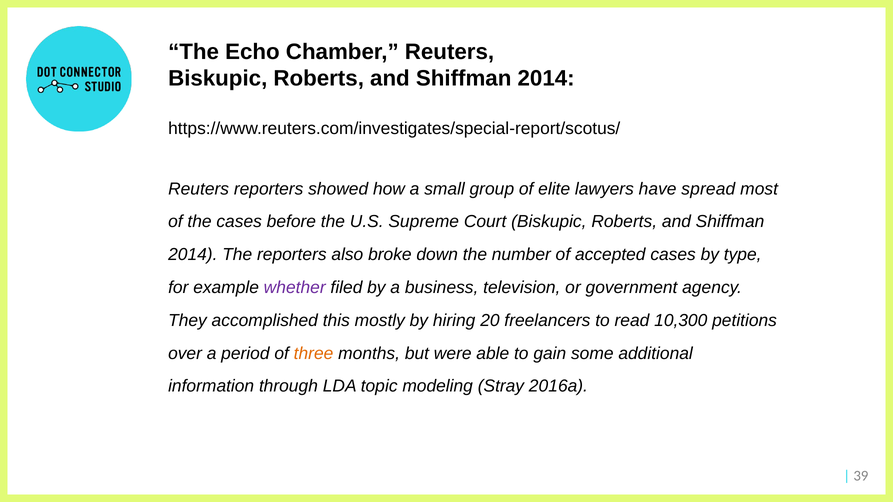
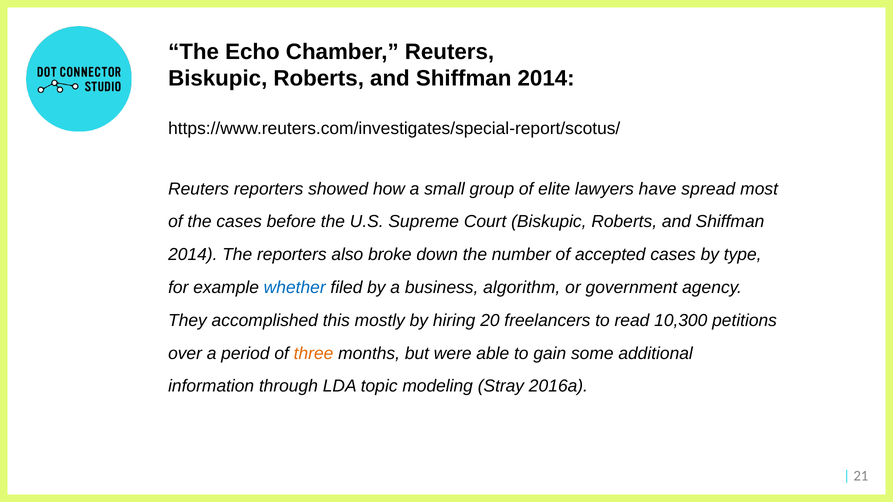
whether colour: purple -> blue (295, 288)
television: television -> algorithm (522, 288)
39: 39 -> 21 (861, 476)
